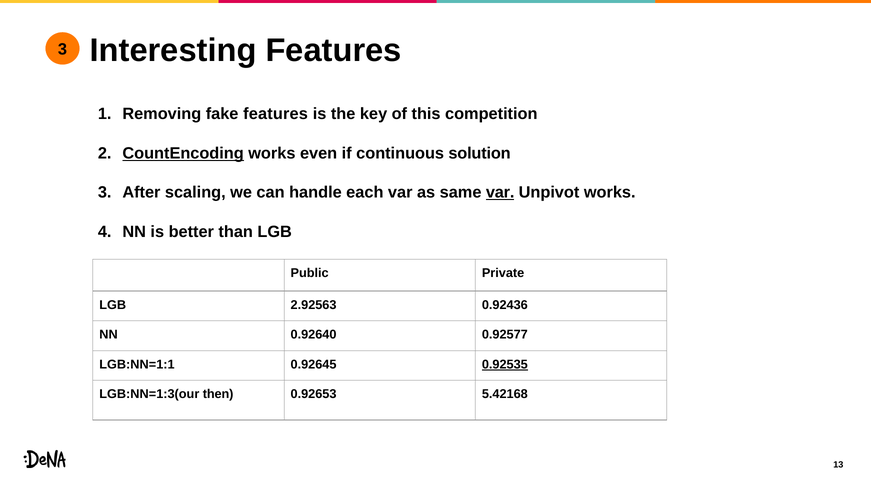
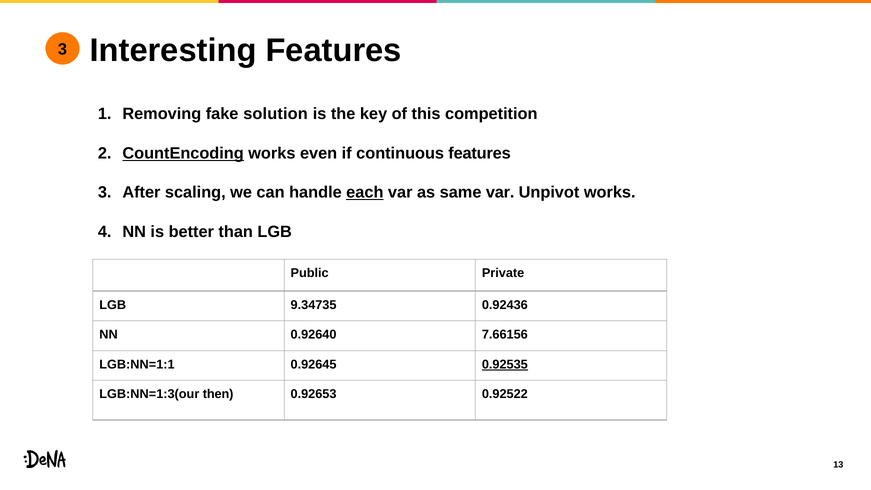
fake features: features -> solution (276, 114)
continuous solution: solution -> features (480, 153)
each underline: none -> present (365, 192)
var underline: present -> none (500, 192)
2.92563: 2.92563 -> 9.34735 (314, 305)
0.92577: 0.92577 -> 7.66156 (505, 335)
5.42168: 5.42168 -> 0.92522 (505, 394)
